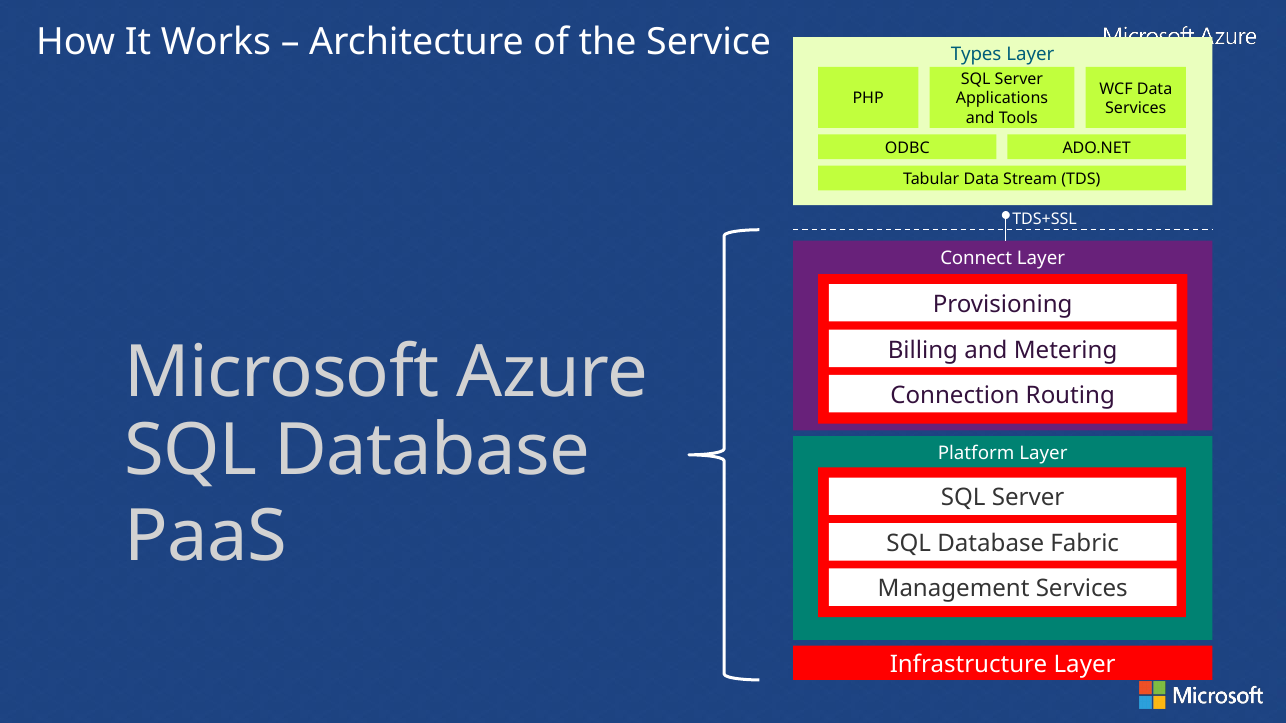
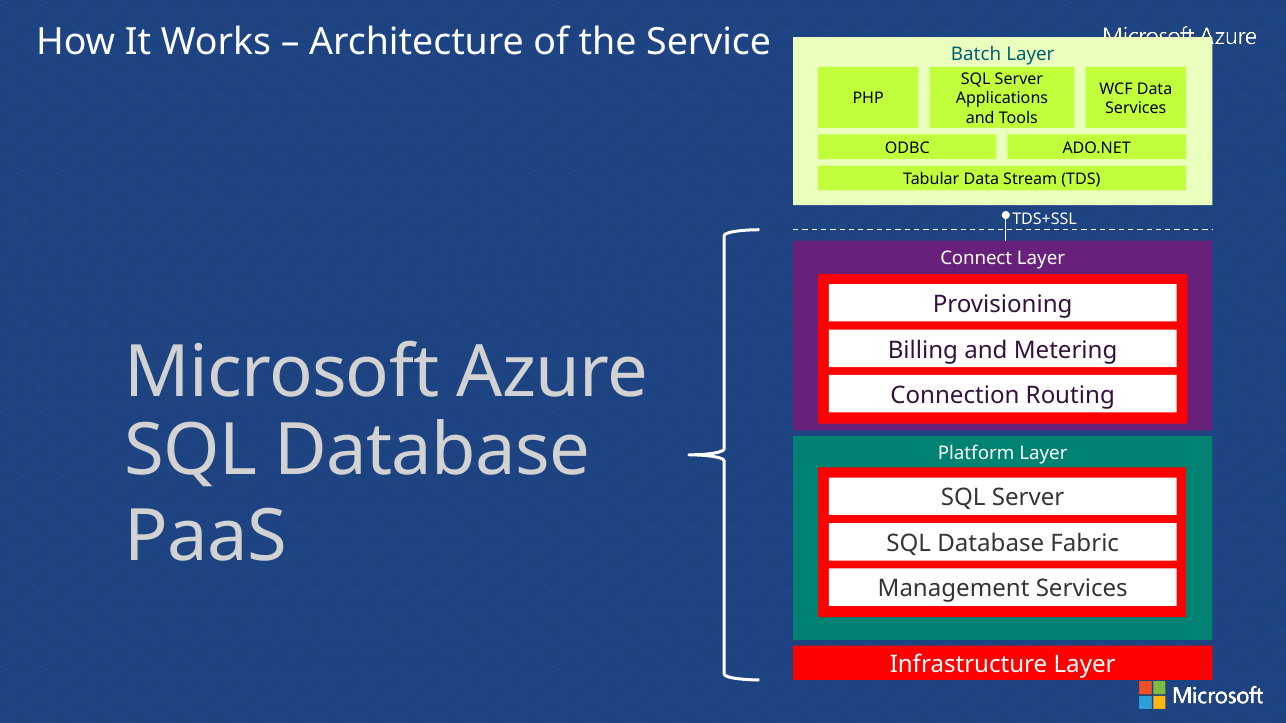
Types: Types -> Batch (976, 55)
